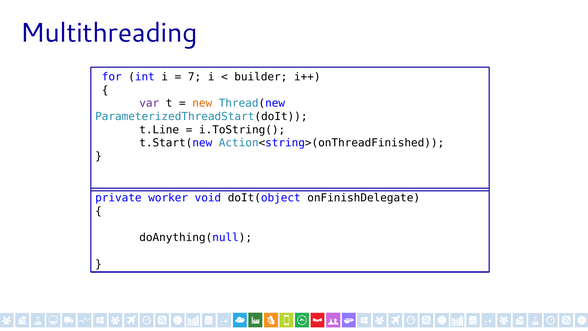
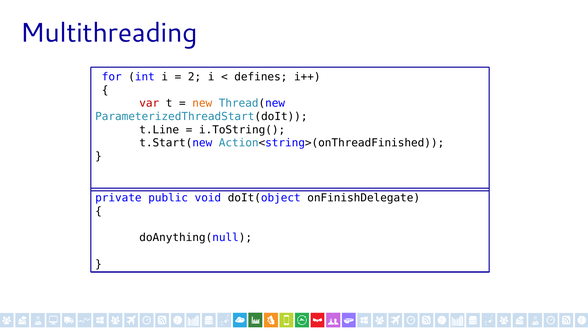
7: 7 -> 2 (195, 77)
builder: builder -> defines (261, 77)
var colour: purple -> red (149, 103)
worker: worker -> public (168, 198)
